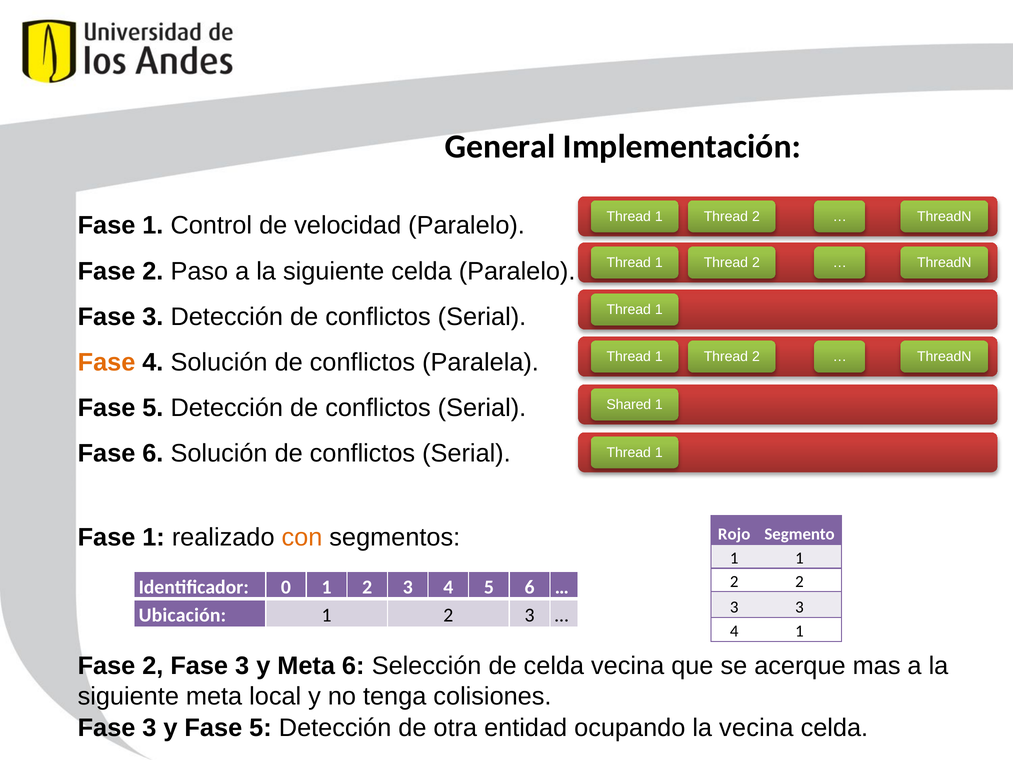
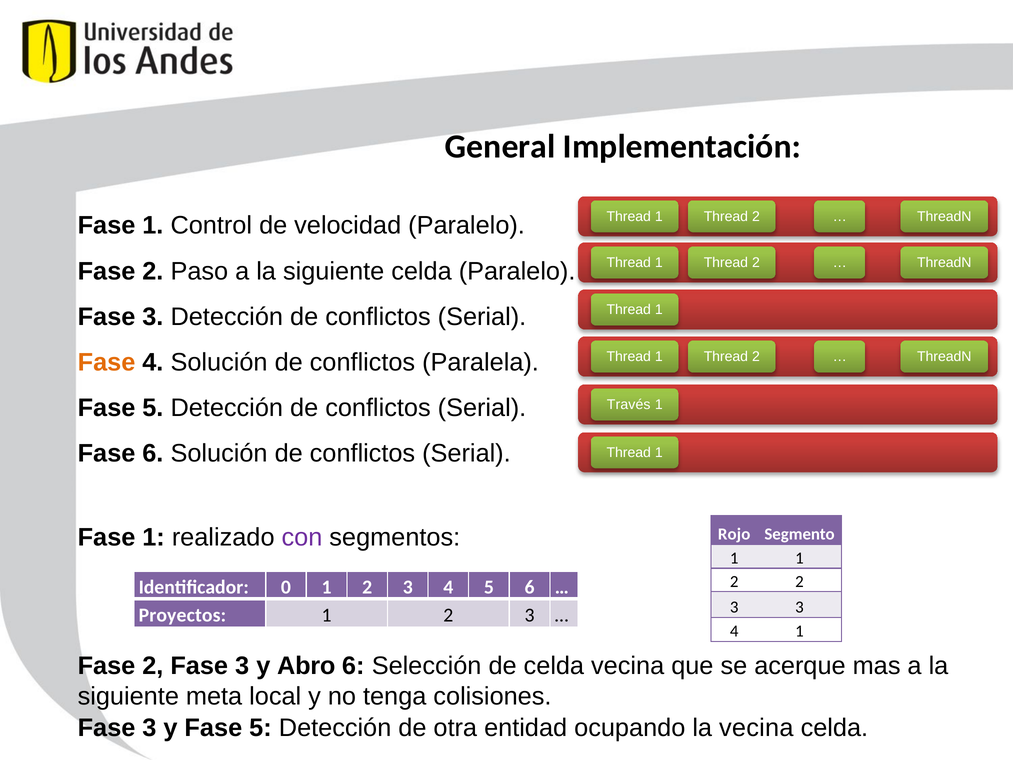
Shared: Shared -> Través (629, 405)
con colour: orange -> purple (302, 537)
Ubicación: Ubicación -> Proyectos (182, 615)
y Meta: Meta -> Abro (306, 666)
